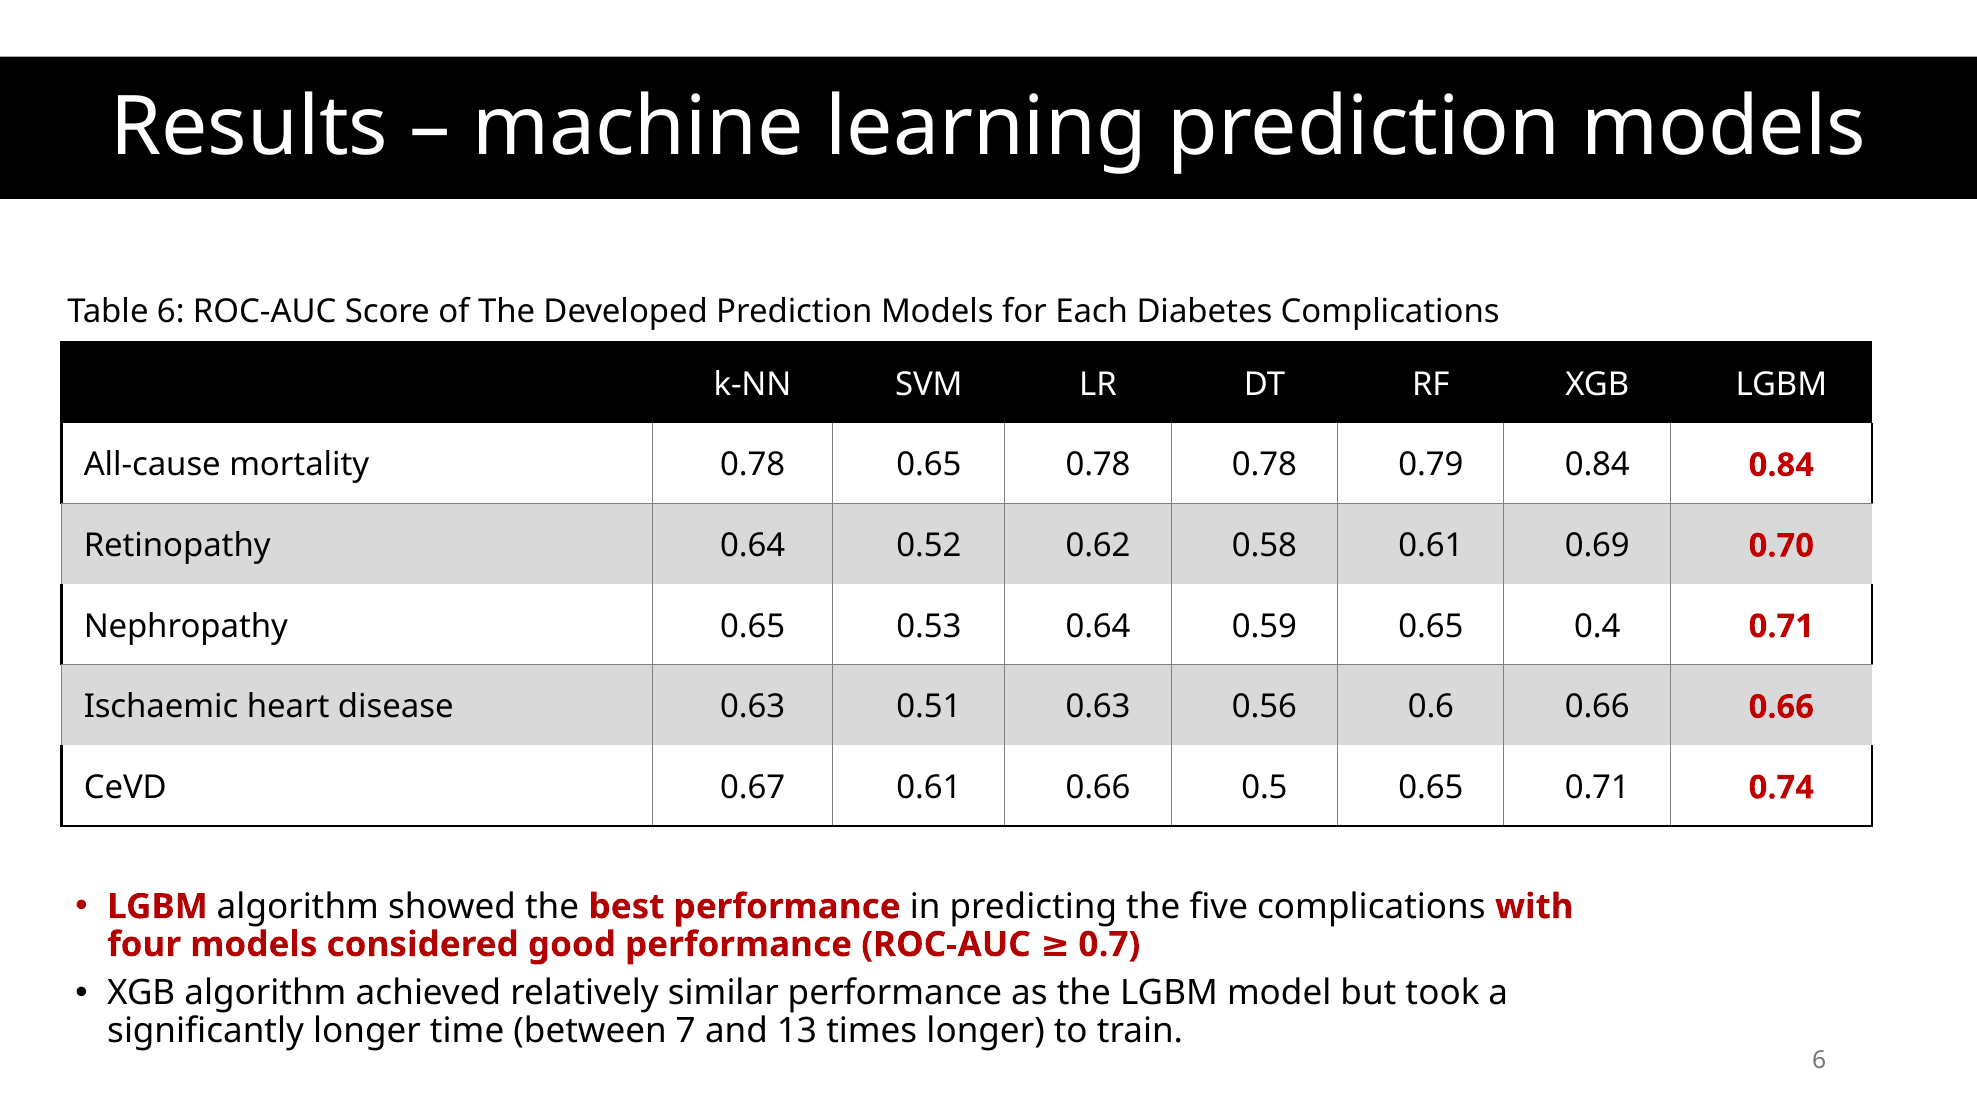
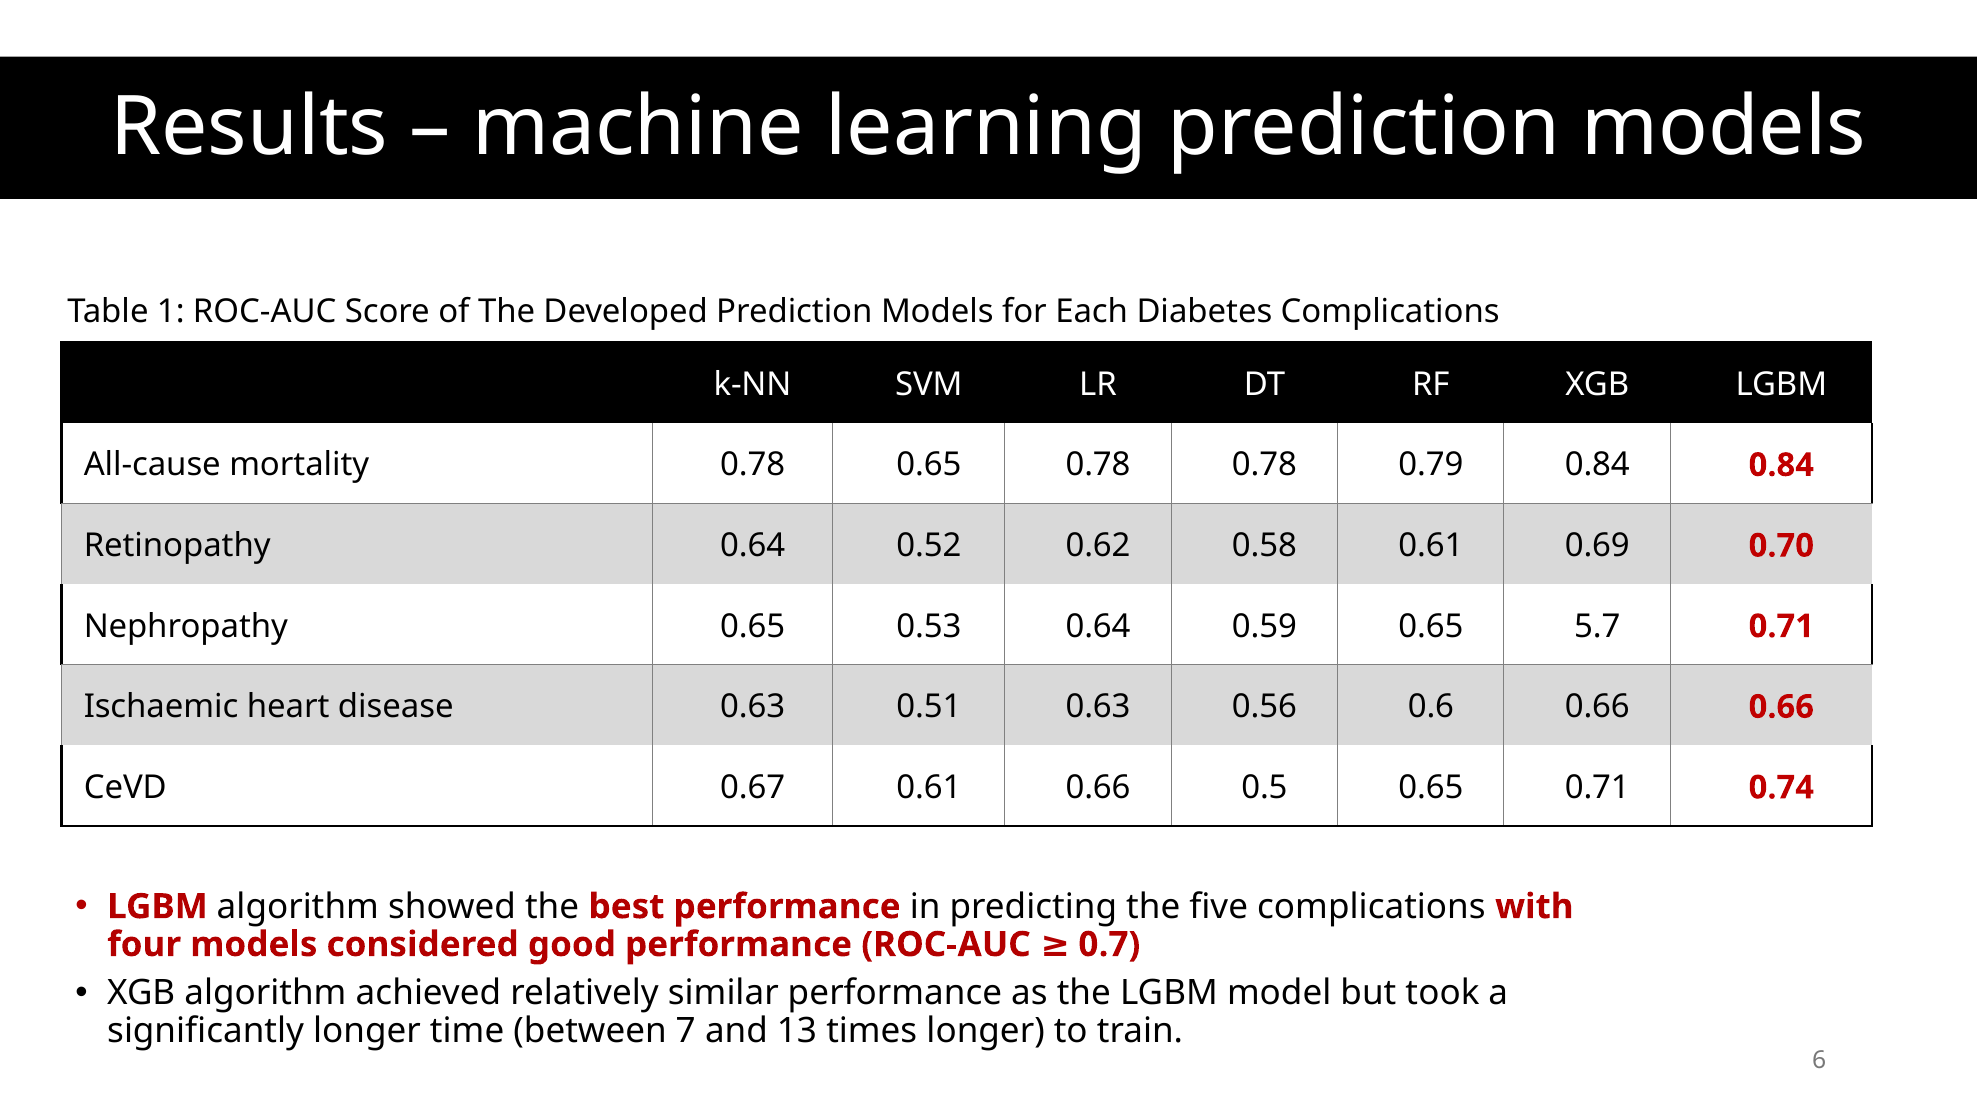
Table 6: 6 -> 1 (171, 312)
0.4: 0.4 -> 5.7 (1597, 626)
